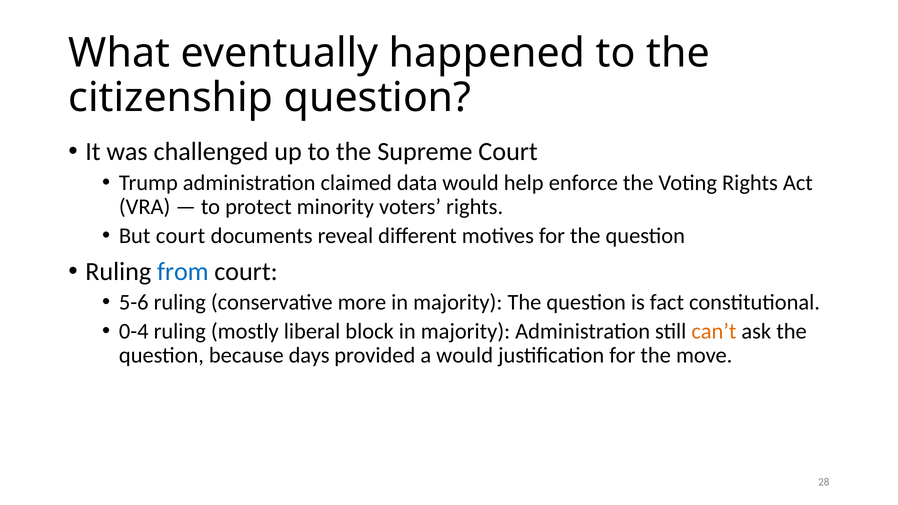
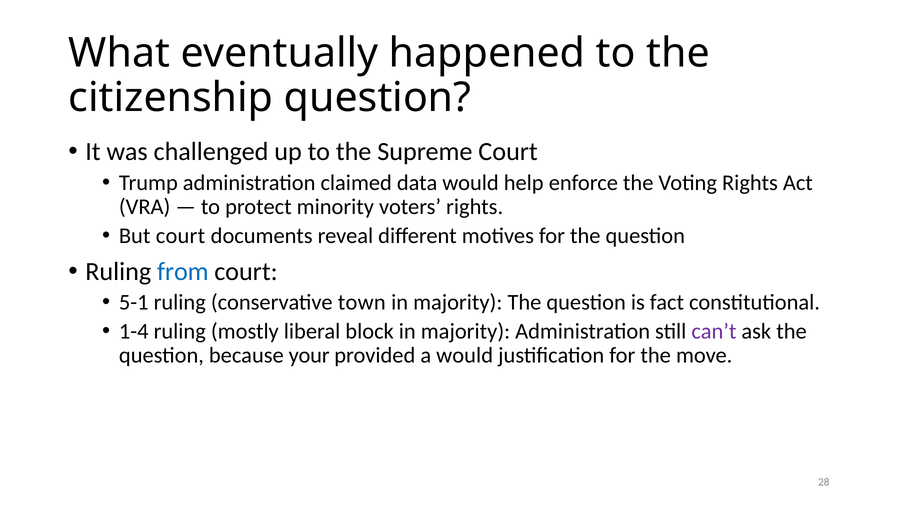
5-6: 5-6 -> 5-1 (134, 302)
more: more -> town (362, 302)
0-4: 0-4 -> 1-4 (134, 331)
can’t colour: orange -> purple (714, 331)
days: days -> your (309, 356)
